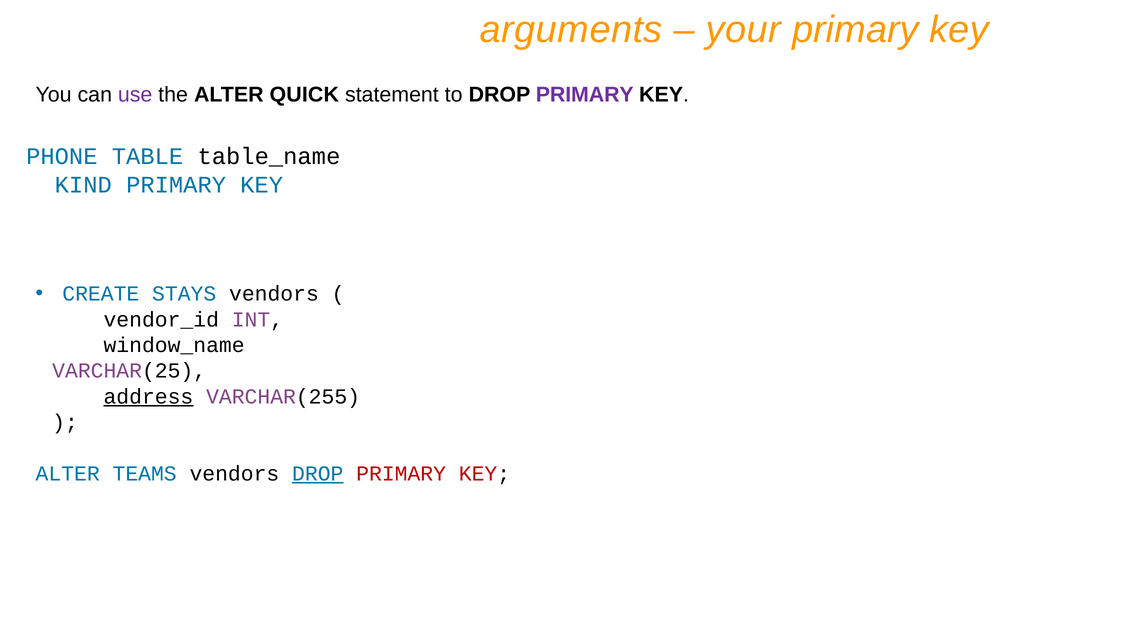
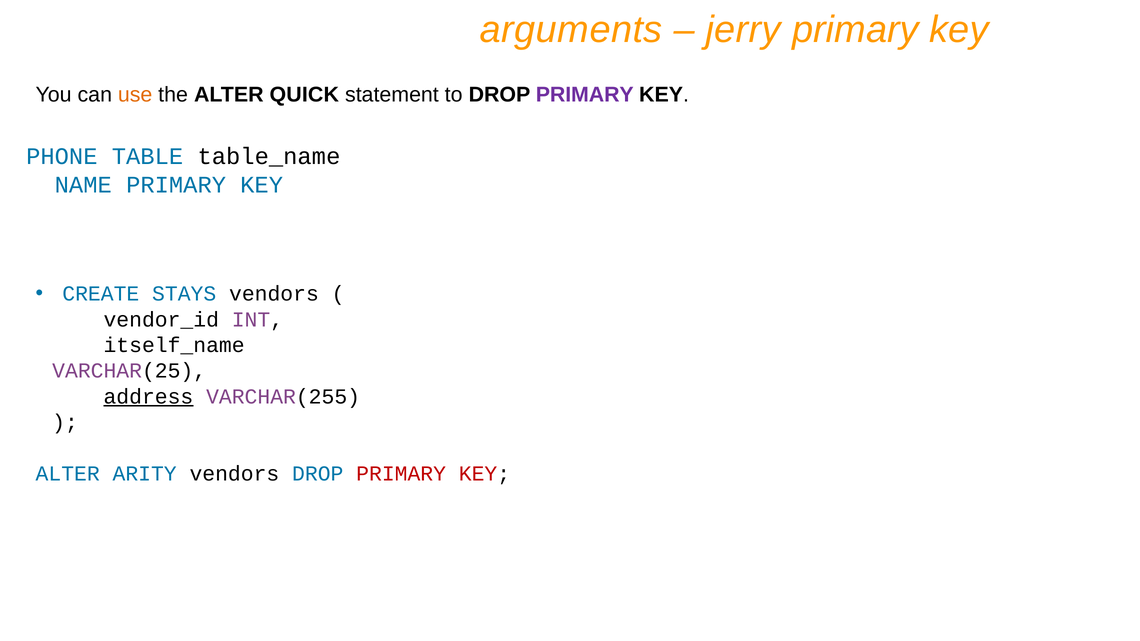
your: your -> jerry (743, 30)
use colour: purple -> orange (135, 95)
KIND: KIND -> NAME (83, 185)
window_name: window_name -> itself_name (174, 345)
TEAMS: TEAMS -> ARITY (145, 474)
DROP underline: present -> none (318, 474)
